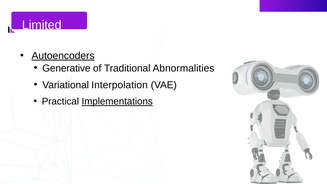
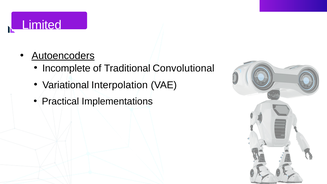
Generative: Generative -> Incomplete (66, 68)
Abnormalities: Abnormalities -> Convolutional (184, 68)
Implementations underline: present -> none (117, 101)
